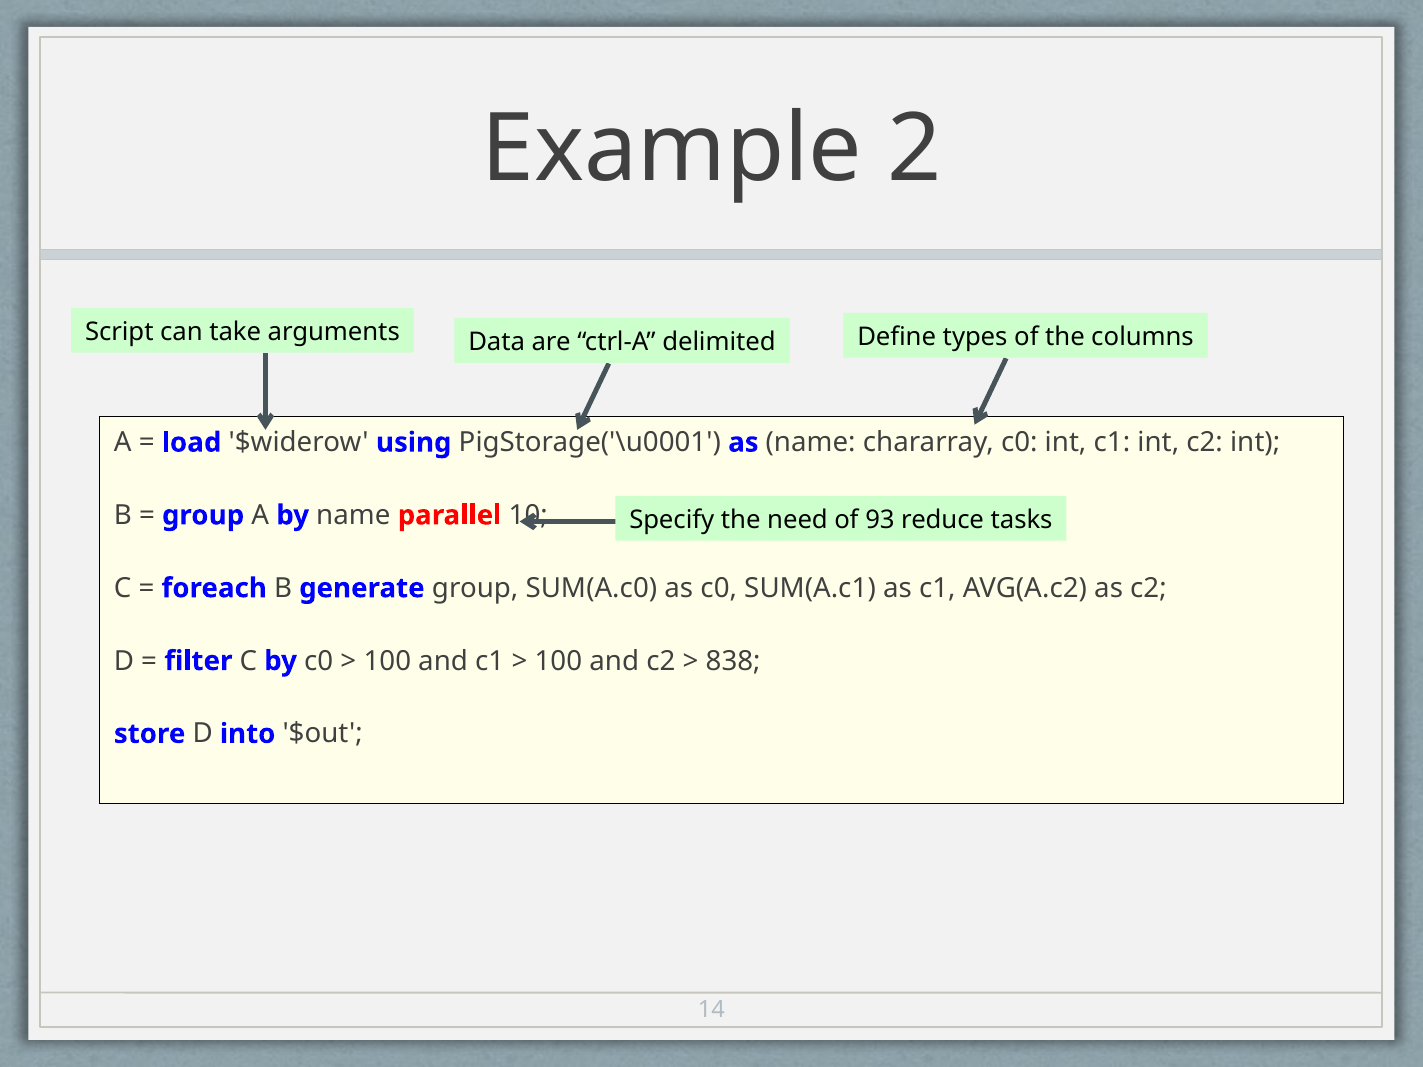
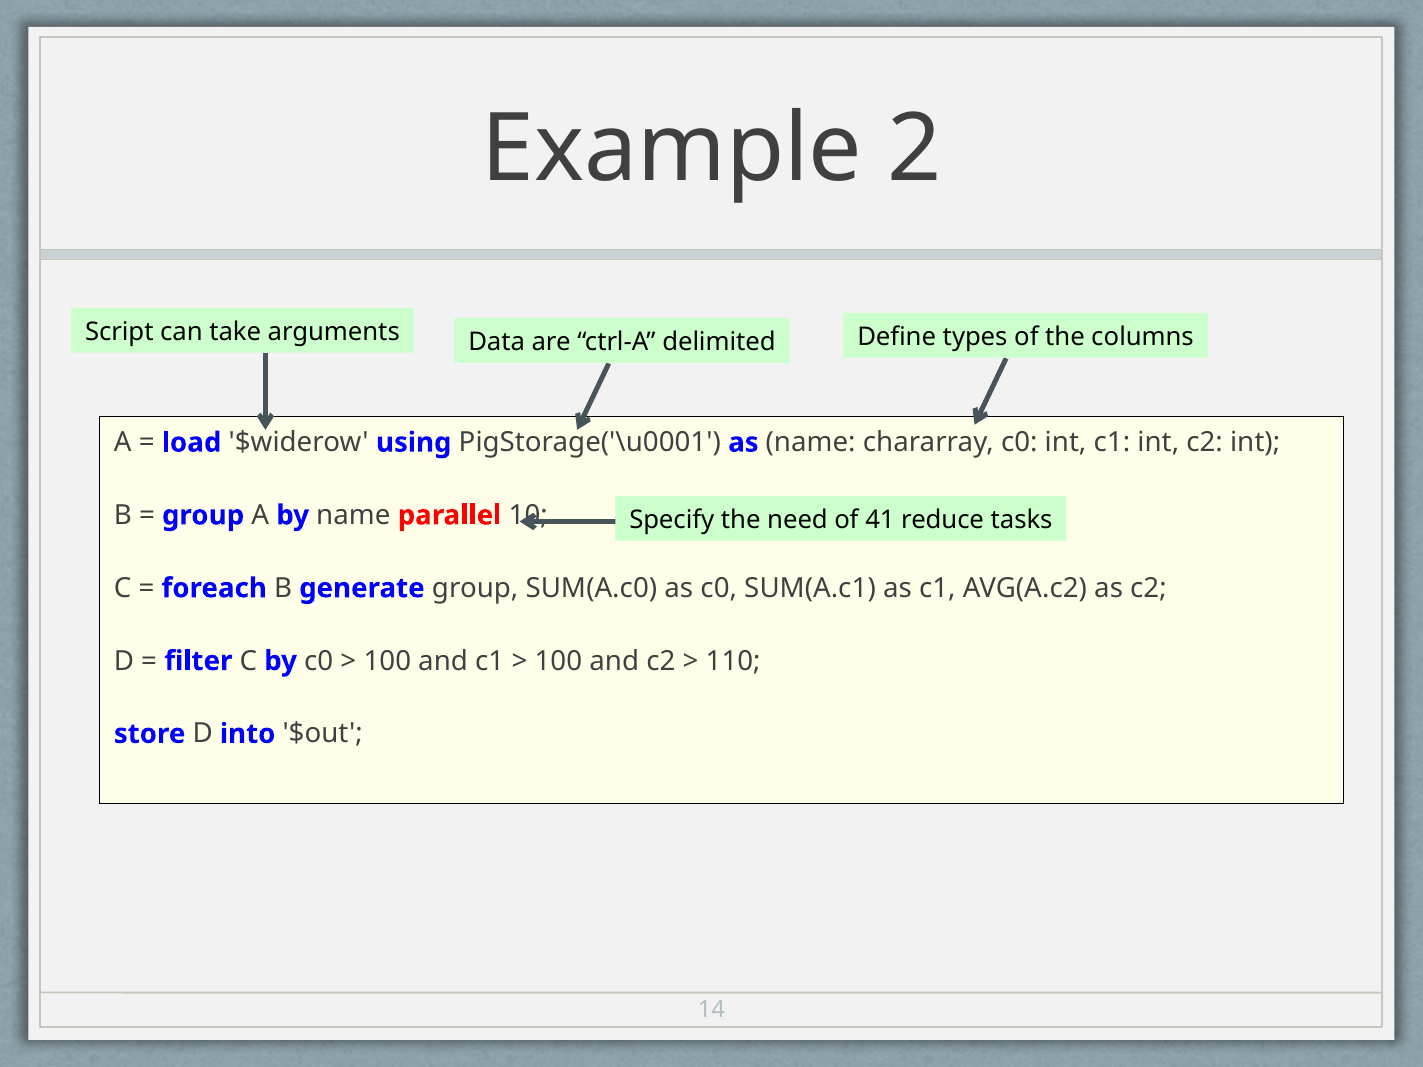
93: 93 -> 41 (880, 520)
838: 838 -> 110 (733, 661)
